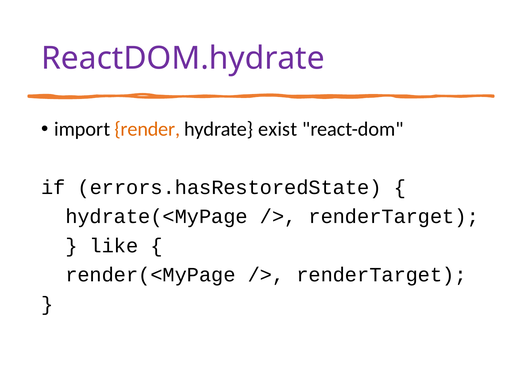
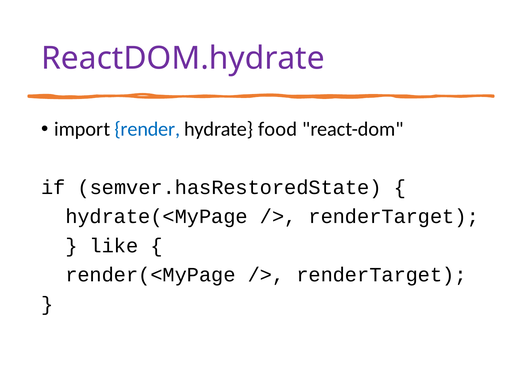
render colour: orange -> blue (147, 129)
exist: exist -> food (278, 129)
errors.hasRestoredState: errors.hasRestoredState -> semver.hasRestoredState (230, 188)
